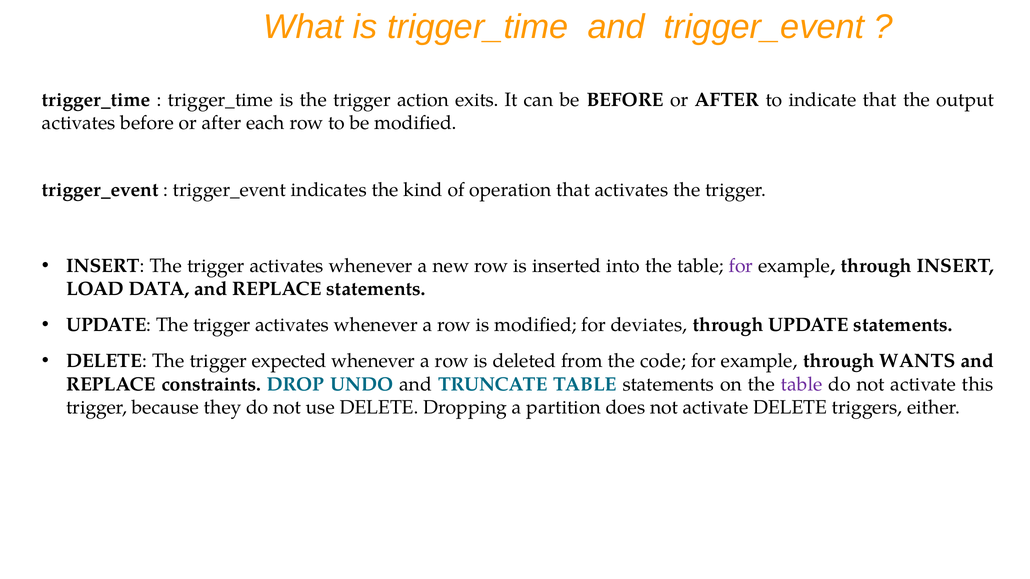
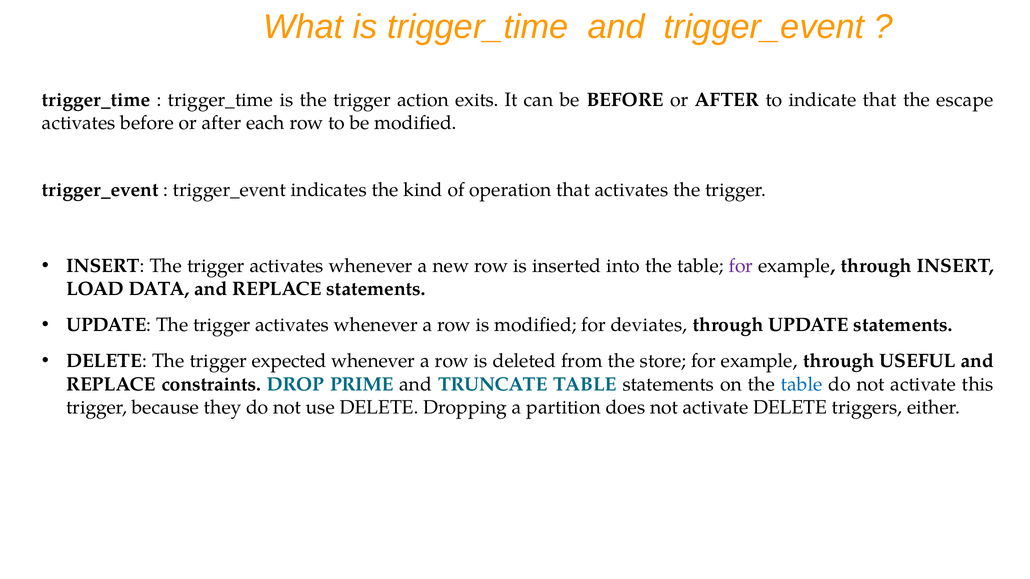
output: output -> escape (965, 100)
code: code -> store (663, 361)
WANTS: WANTS -> USEFUL (918, 361)
UNDO: UNDO -> PRIME (362, 384)
table colour: purple -> blue (802, 384)
